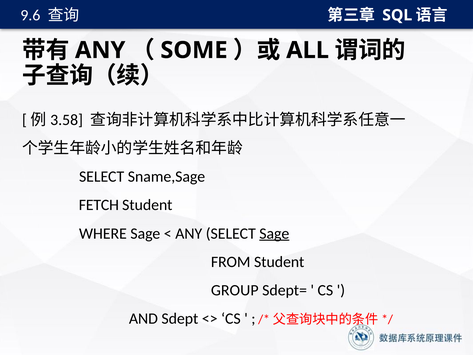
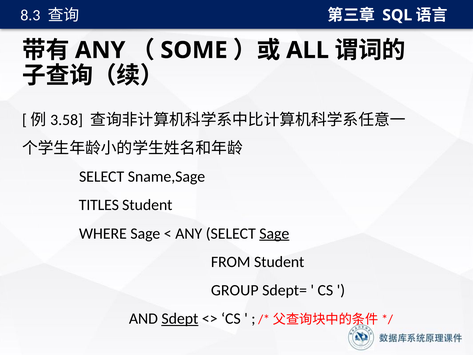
9.6: 9.6 -> 8.3 (30, 15)
FETCH: FETCH -> TITLES (99, 205)
Sdept underline: none -> present (180, 318)
